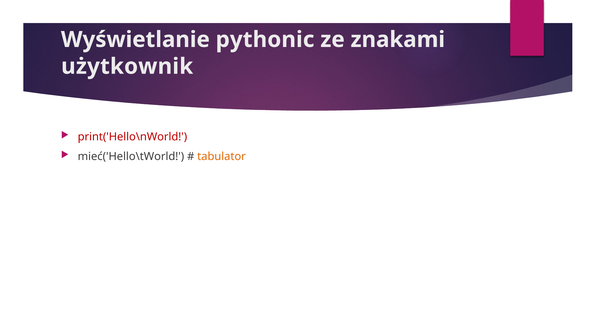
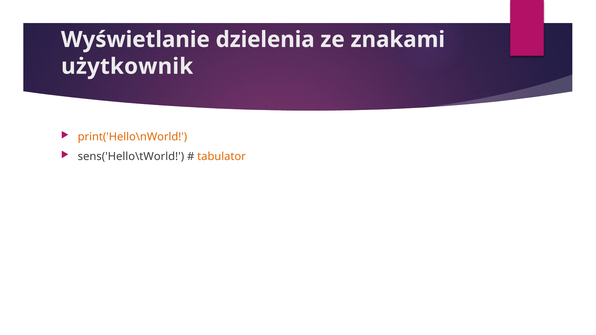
pythonic: pythonic -> dzielenia (265, 40)
print('Hello\nWorld colour: red -> orange (132, 137)
mieć('Hello\tWorld: mieć('Hello\tWorld -> sens('Hello\tWorld (131, 157)
